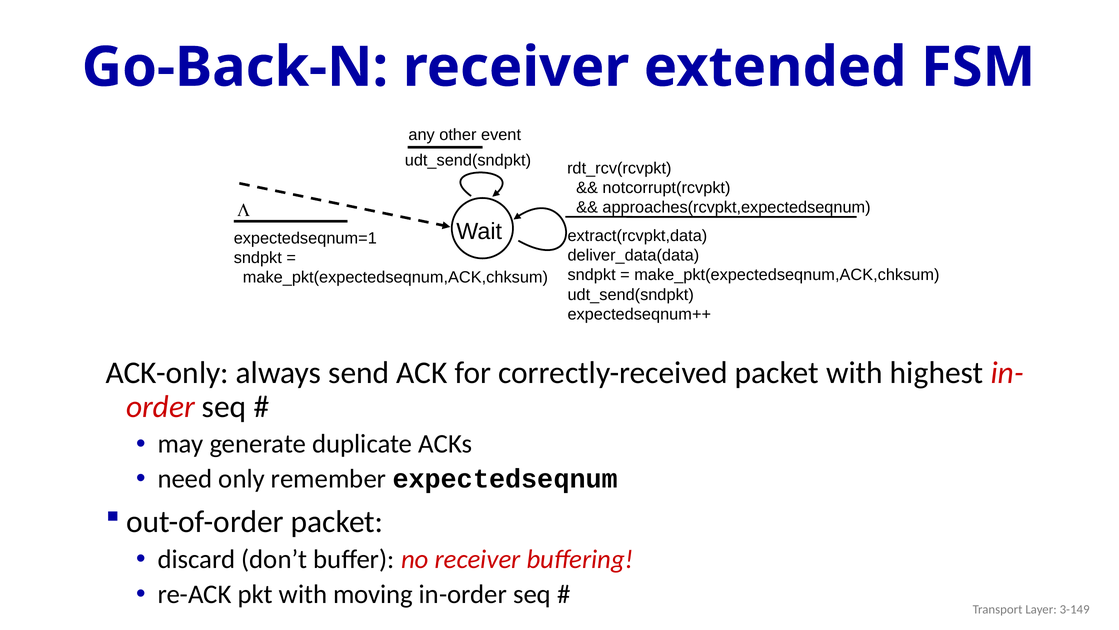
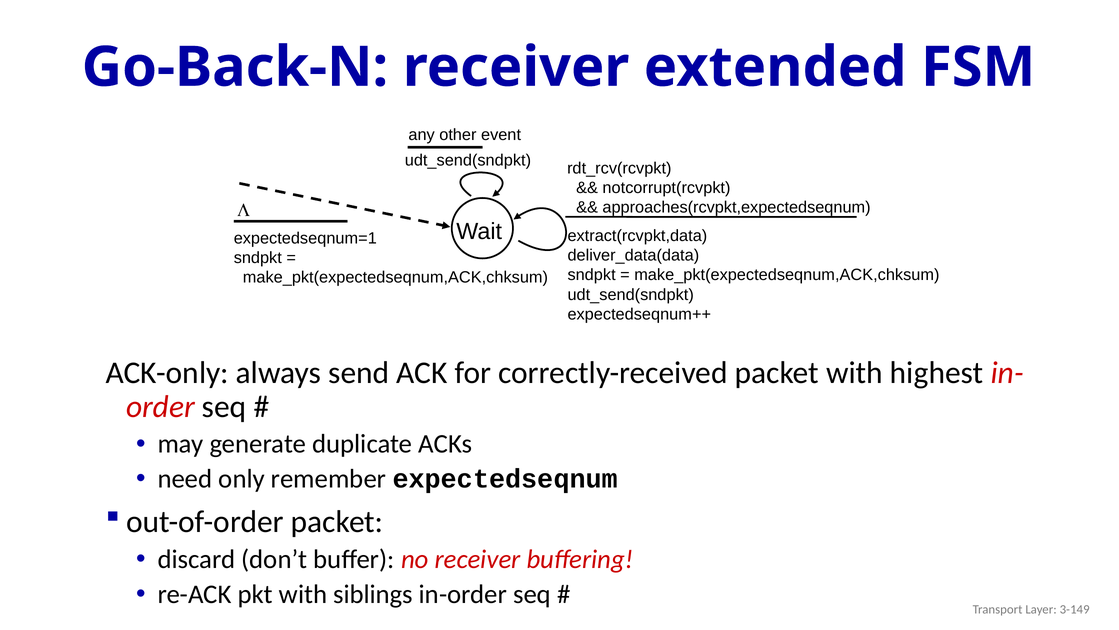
moving: moving -> siblings (373, 594)
